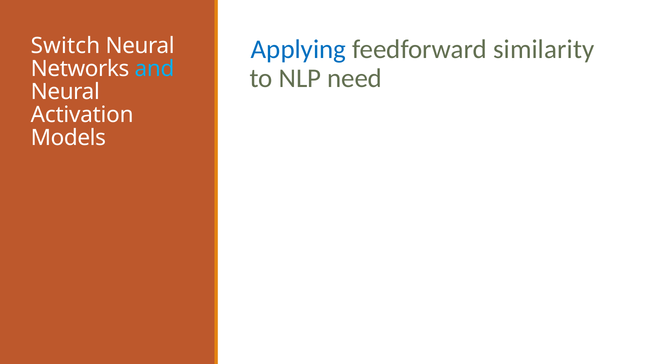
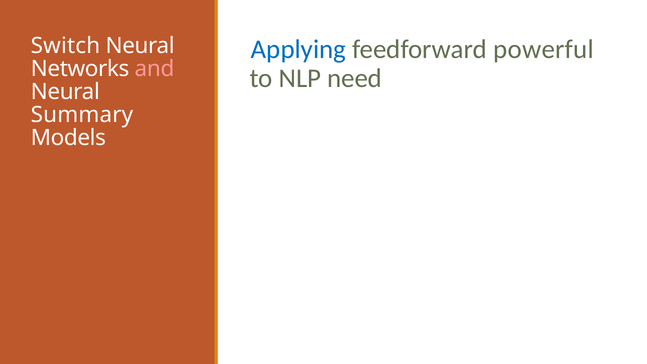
similarity: similarity -> powerful (544, 49)
and colour: light blue -> pink (154, 69)
Activation: Activation -> Summary (82, 115)
